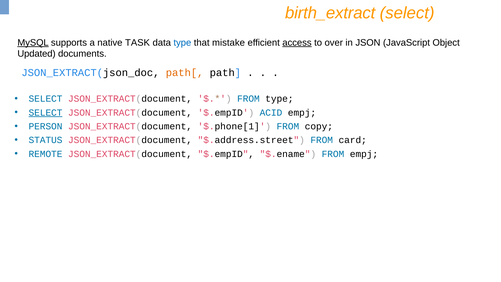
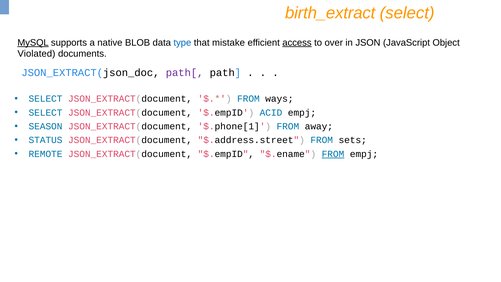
TASK: TASK -> BLOB (138, 43)
Updated: Updated -> Violated (36, 54)
path[ colour: orange -> purple (185, 73)
FROM type: type -> ways (279, 99)
SELECT underline: present -> none (46, 113)
PERSON: PERSON -> SEASON (46, 126)
copy: copy -> away (319, 126)
card: card -> sets (353, 140)
FROM underline: none -> present (333, 154)
